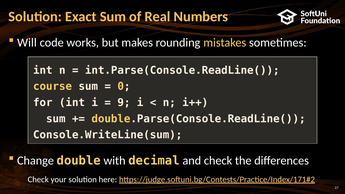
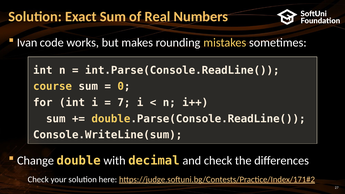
Will: Will -> Ivan (27, 43)
9: 9 -> 7 (124, 103)
